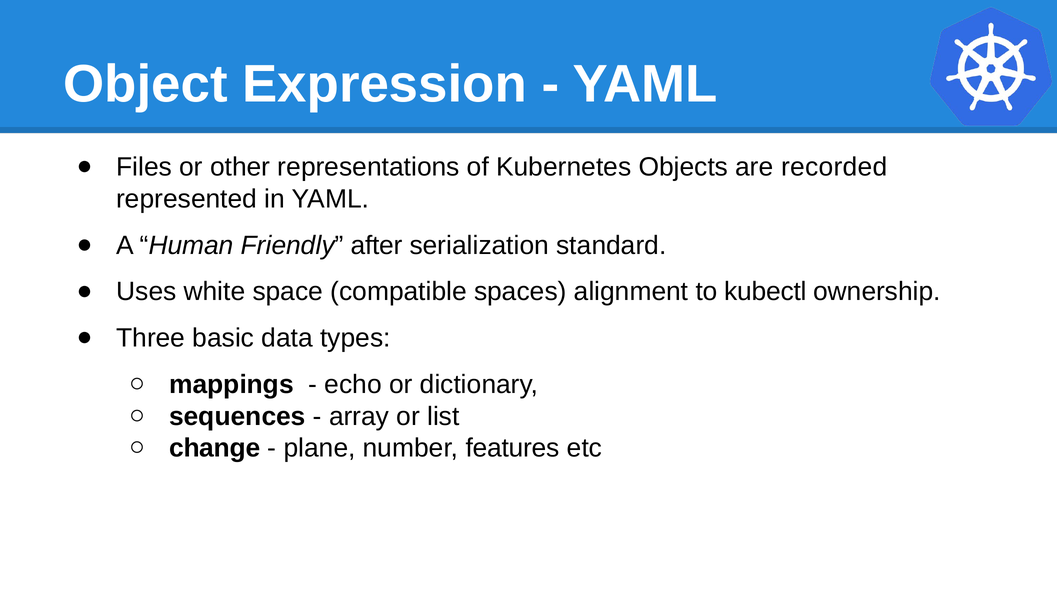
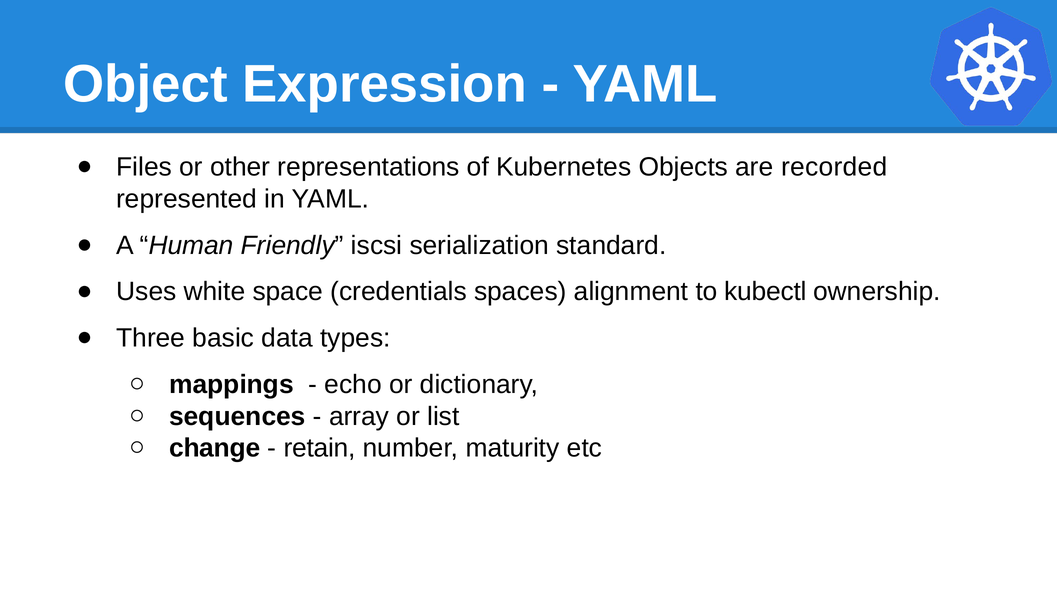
after: after -> iscsi (377, 245)
compatible: compatible -> credentials (399, 292)
plane: plane -> retain (320, 448)
features: features -> maturity (512, 448)
